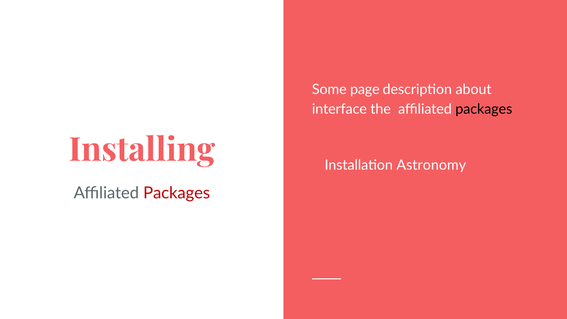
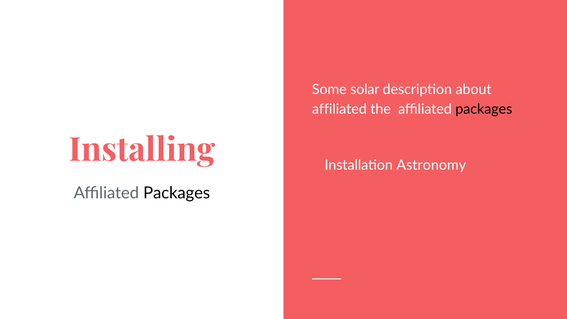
page: page -> solar (365, 90)
interface: interface -> affiliated (339, 109)
Packages colour: red -> black (177, 193)
